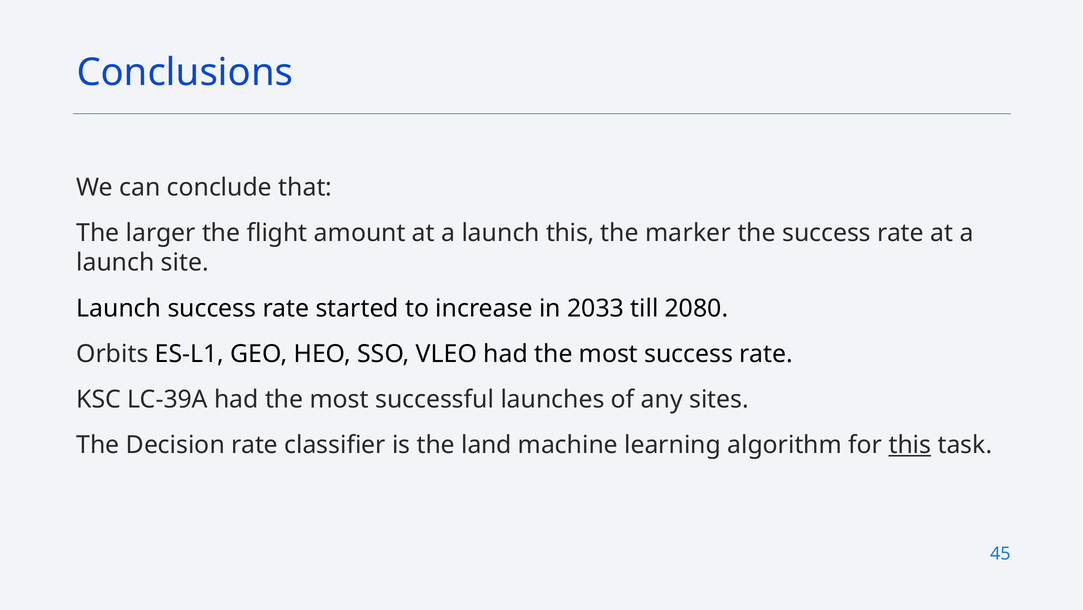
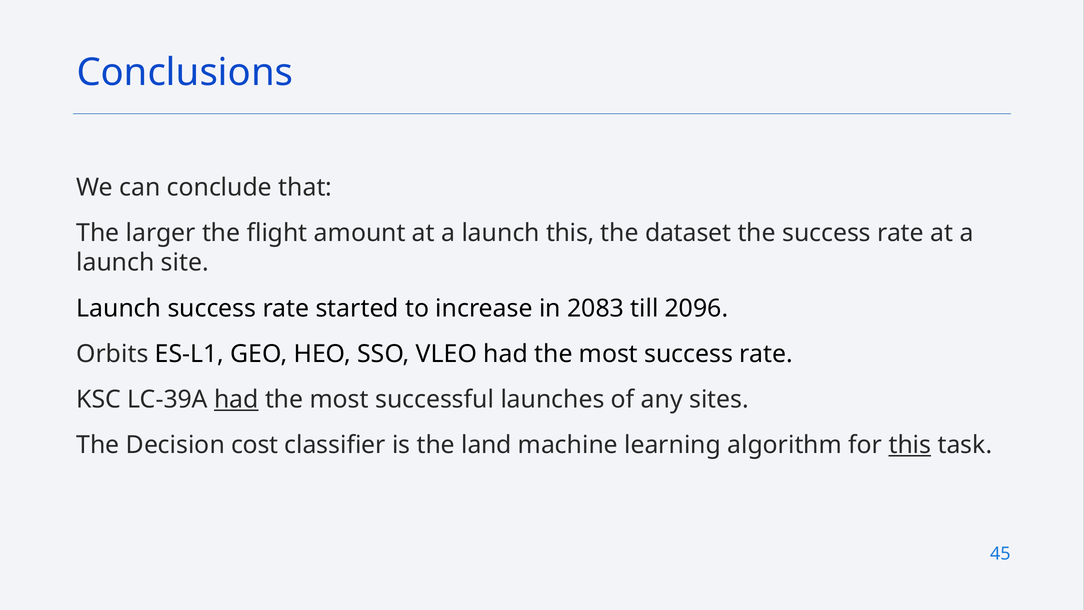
marker: marker -> dataset (688, 233)
2033: 2033 -> 2083 (596, 308)
2080: 2080 -> 2096 (696, 308)
had underline: none -> present (236, 399)
Decision rate: rate -> cost (255, 445)
